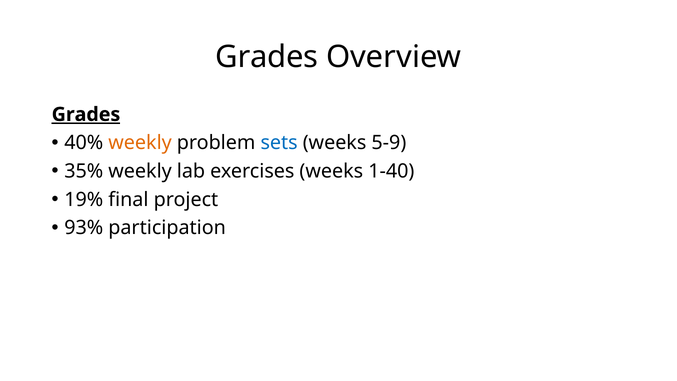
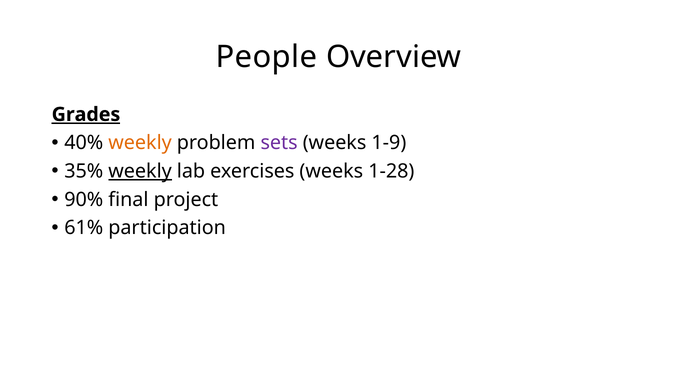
Grades: Grades -> People (266, 57)
sets colour: blue -> purple (279, 143)
5-9: 5-9 -> 1-9 (389, 143)
weekly underline: none -> present (140, 171)
1-40: 1-40 -> 1-28 (391, 171)
19%: 19% -> 90% (84, 199)
93%: 93% -> 61% (84, 228)
